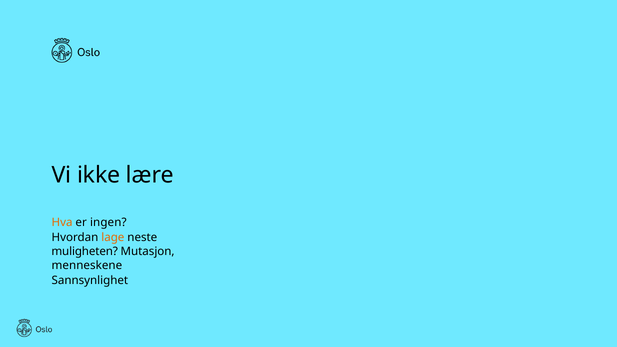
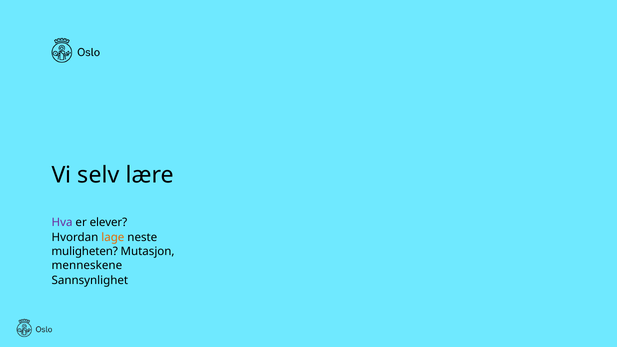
ikke: ikke -> selv (99, 175)
Hva colour: orange -> purple (62, 222)
ingen: ingen -> elever (108, 222)
